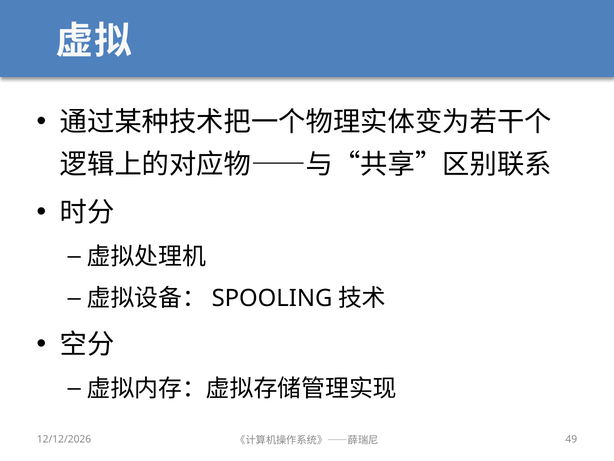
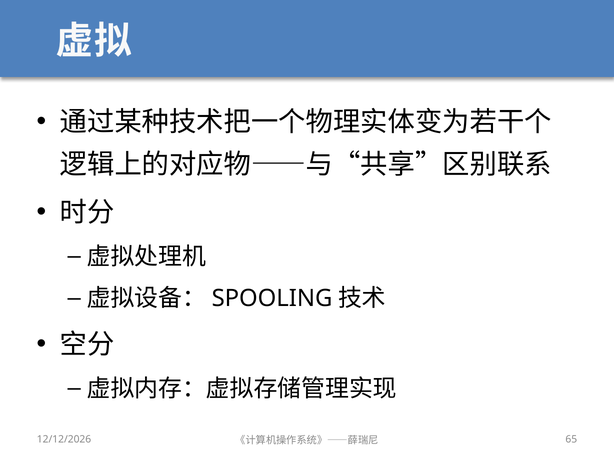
49: 49 -> 65 (571, 439)
